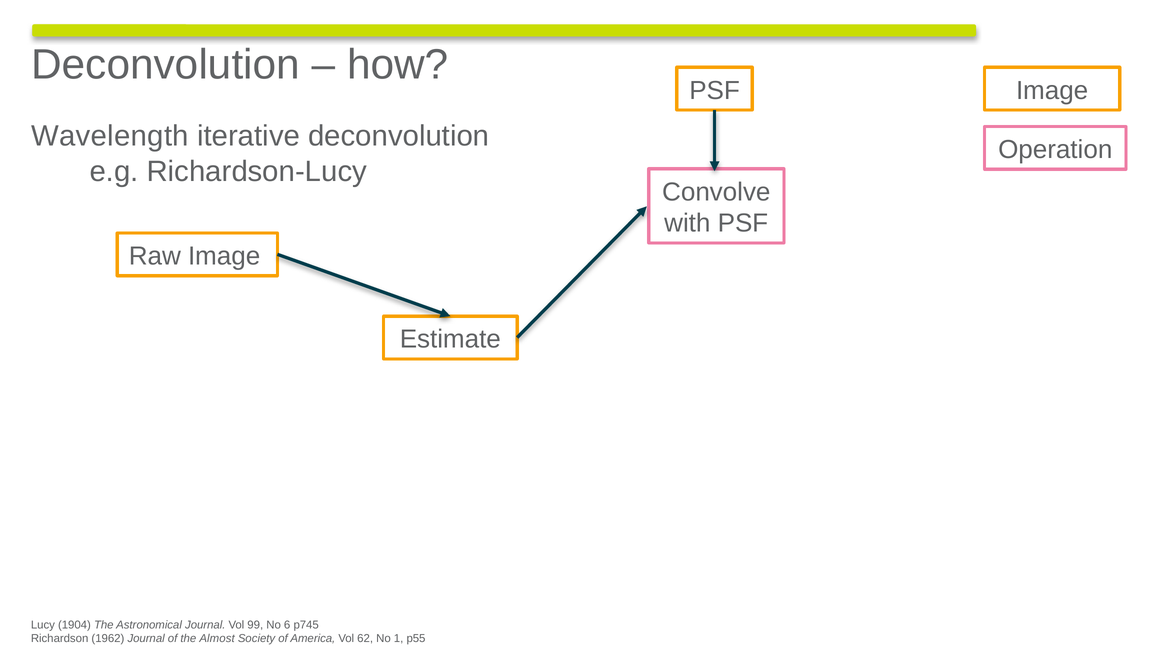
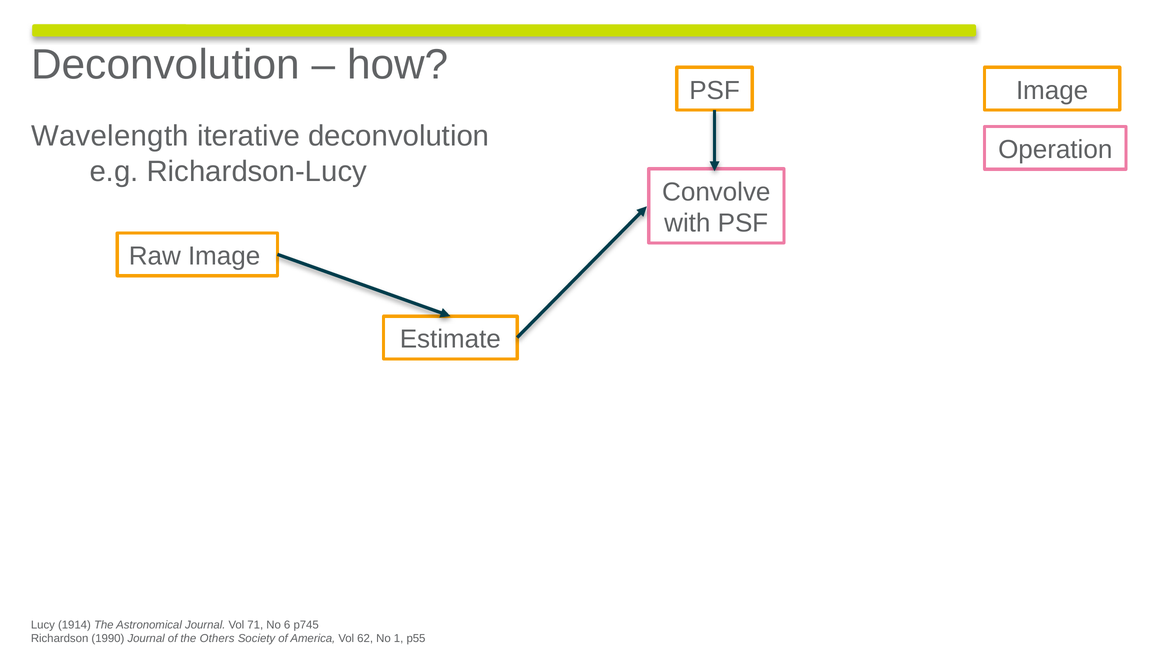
1904: 1904 -> 1914 (74, 625)
99: 99 -> 71 (255, 625)
1962: 1962 -> 1990 (108, 639)
Almost: Almost -> Others (217, 639)
